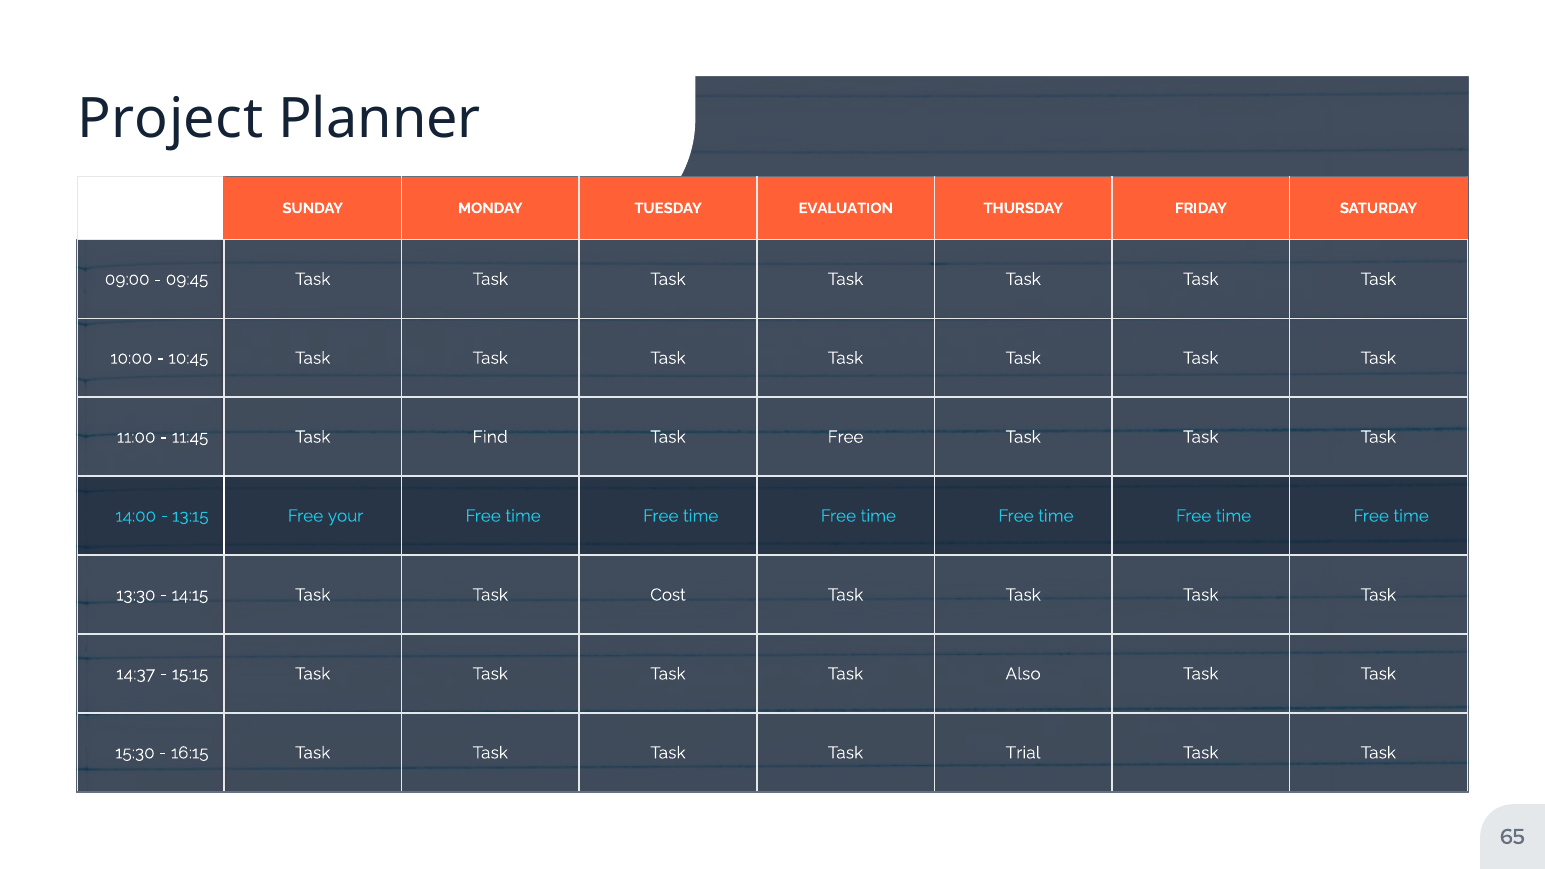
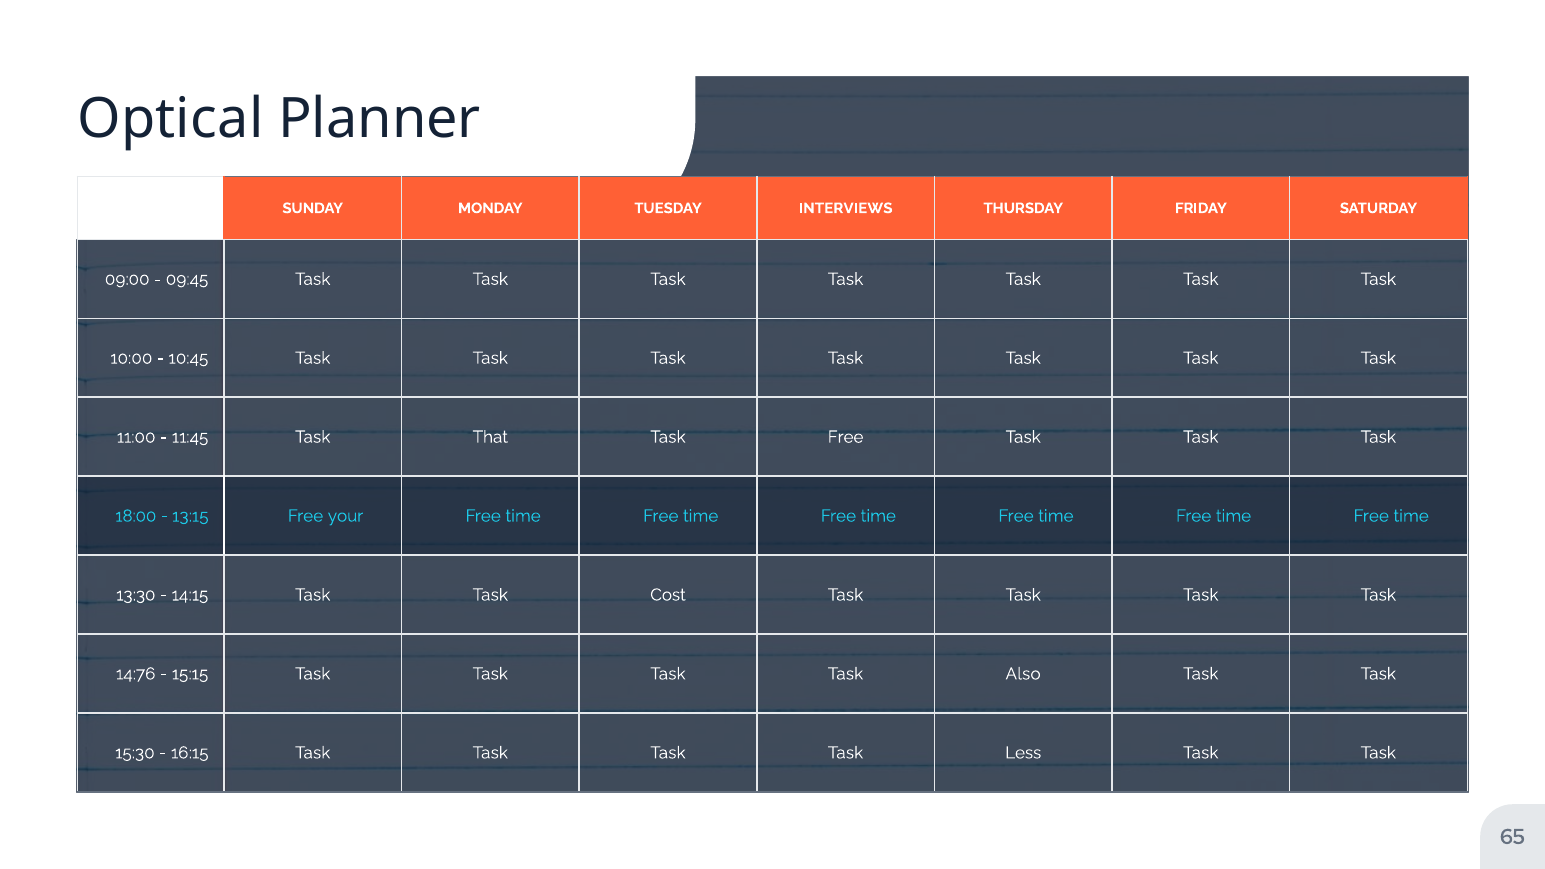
Project: Project -> Optical (170, 119)
EVALUATION: EVALUATION -> INTERVIEWS (846, 208)
Find: Find -> That (490, 437)
14:00: 14:00 -> 18:00 (136, 516)
14:37: 14:37 -> 14:76 (136, 674)
Trial: Trial -> Less (1023, 753)
